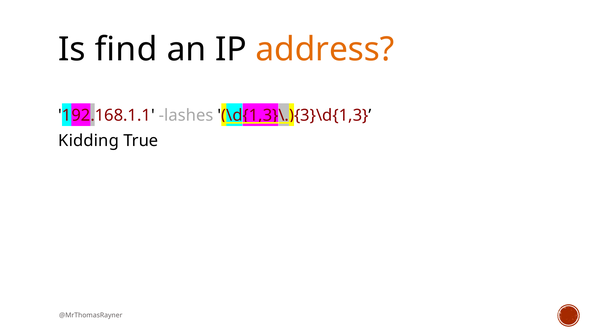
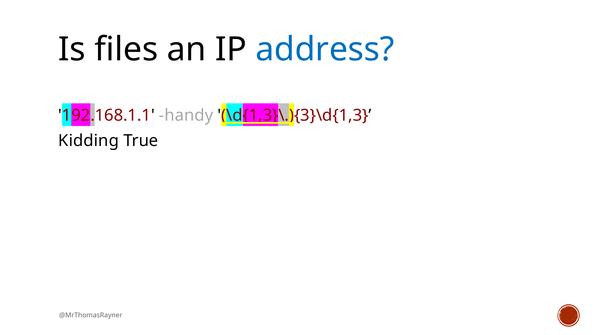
find: find -> files (126, 50)
address colour: orange -> blue (325, 50)
lashes: lashes -> handy (186, 116)
